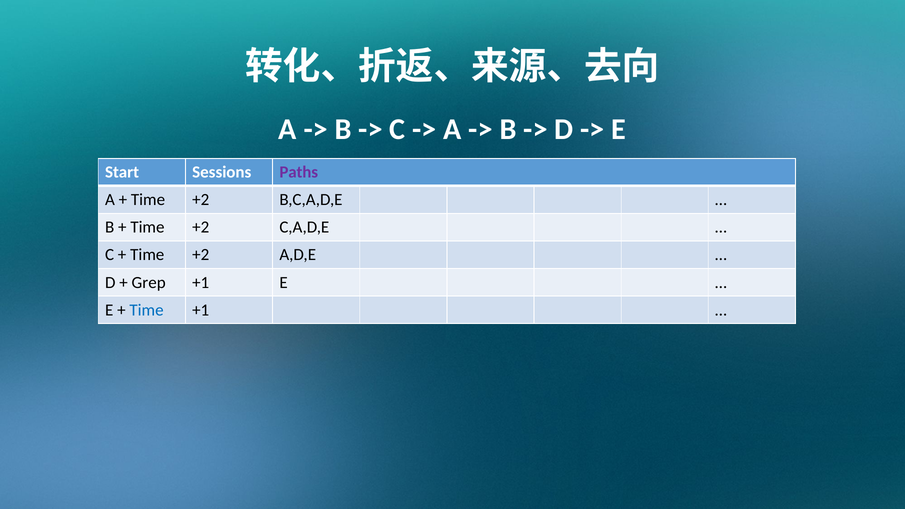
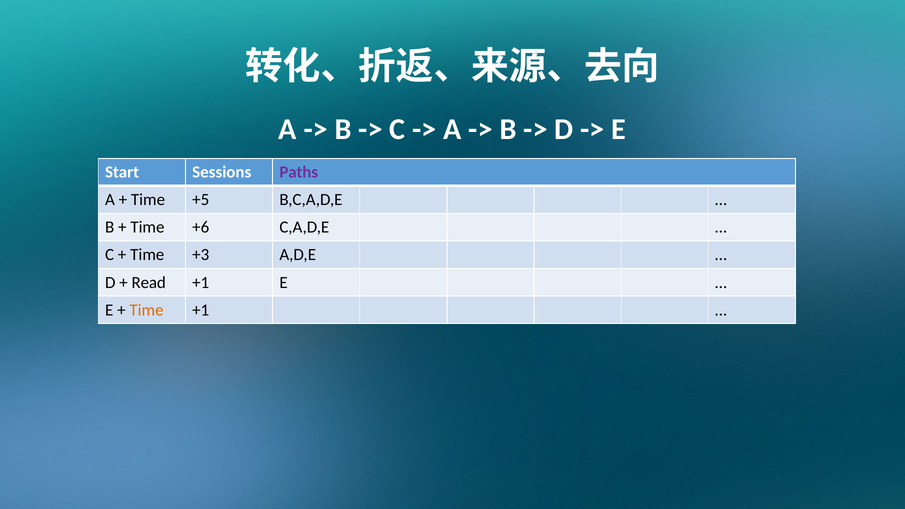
+2: +2 -> +5 (201, 200)
+2: +2 -> +6 (201, 227)
+2: +2 -> +3 (201, 255)
Grep: Grep -> Read (149, 282)
Time colour: blue -> orange (146, 310)
